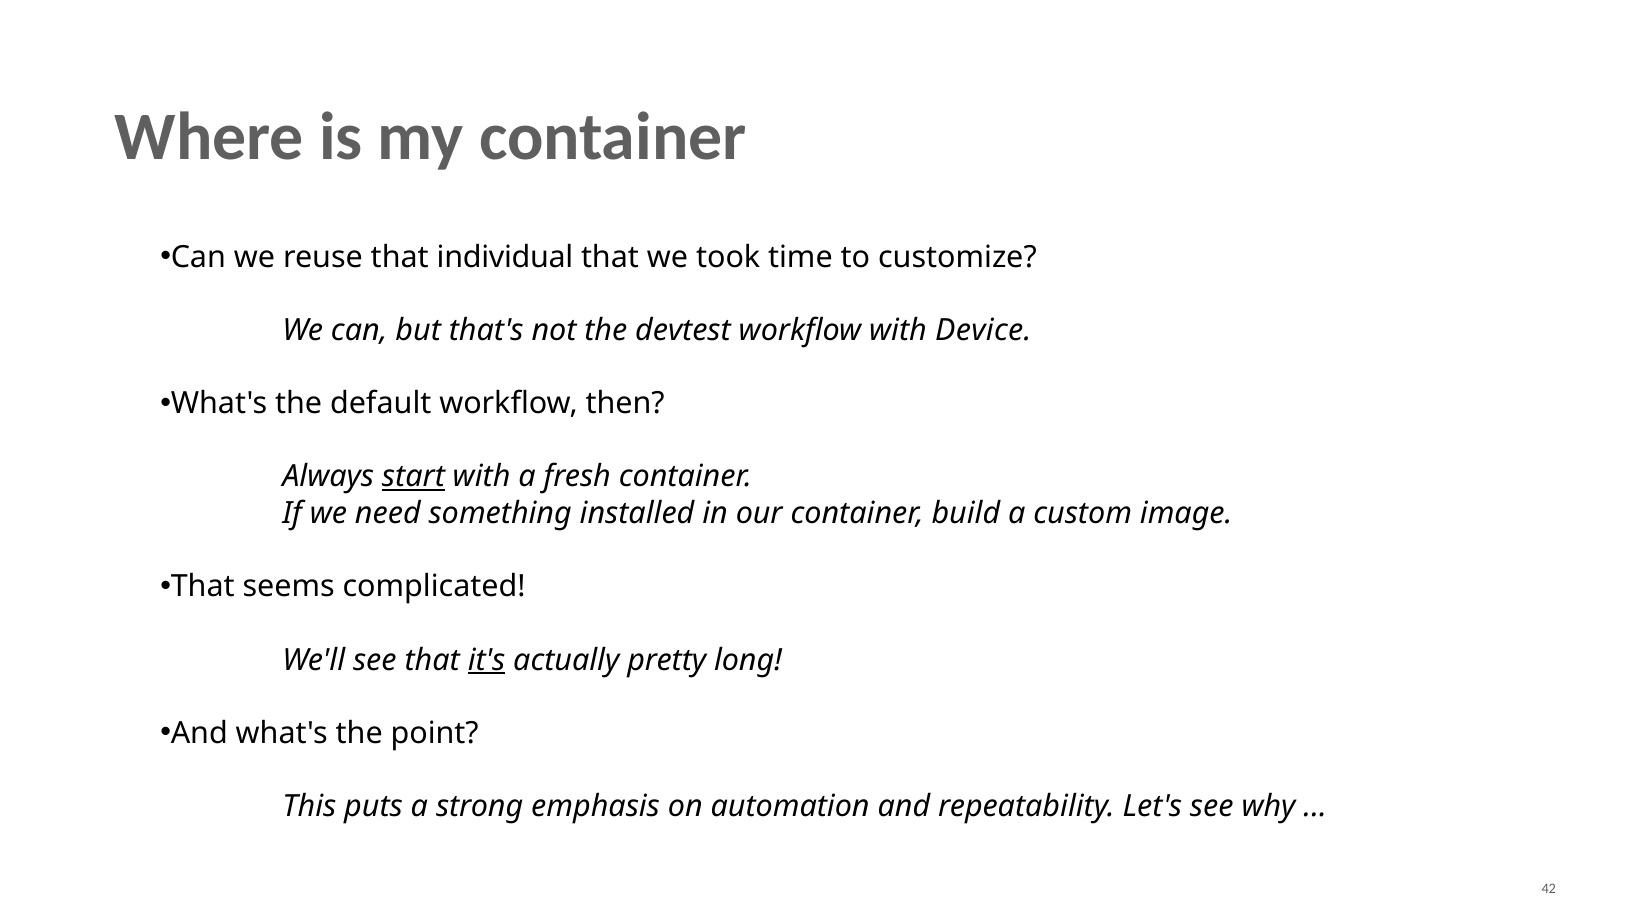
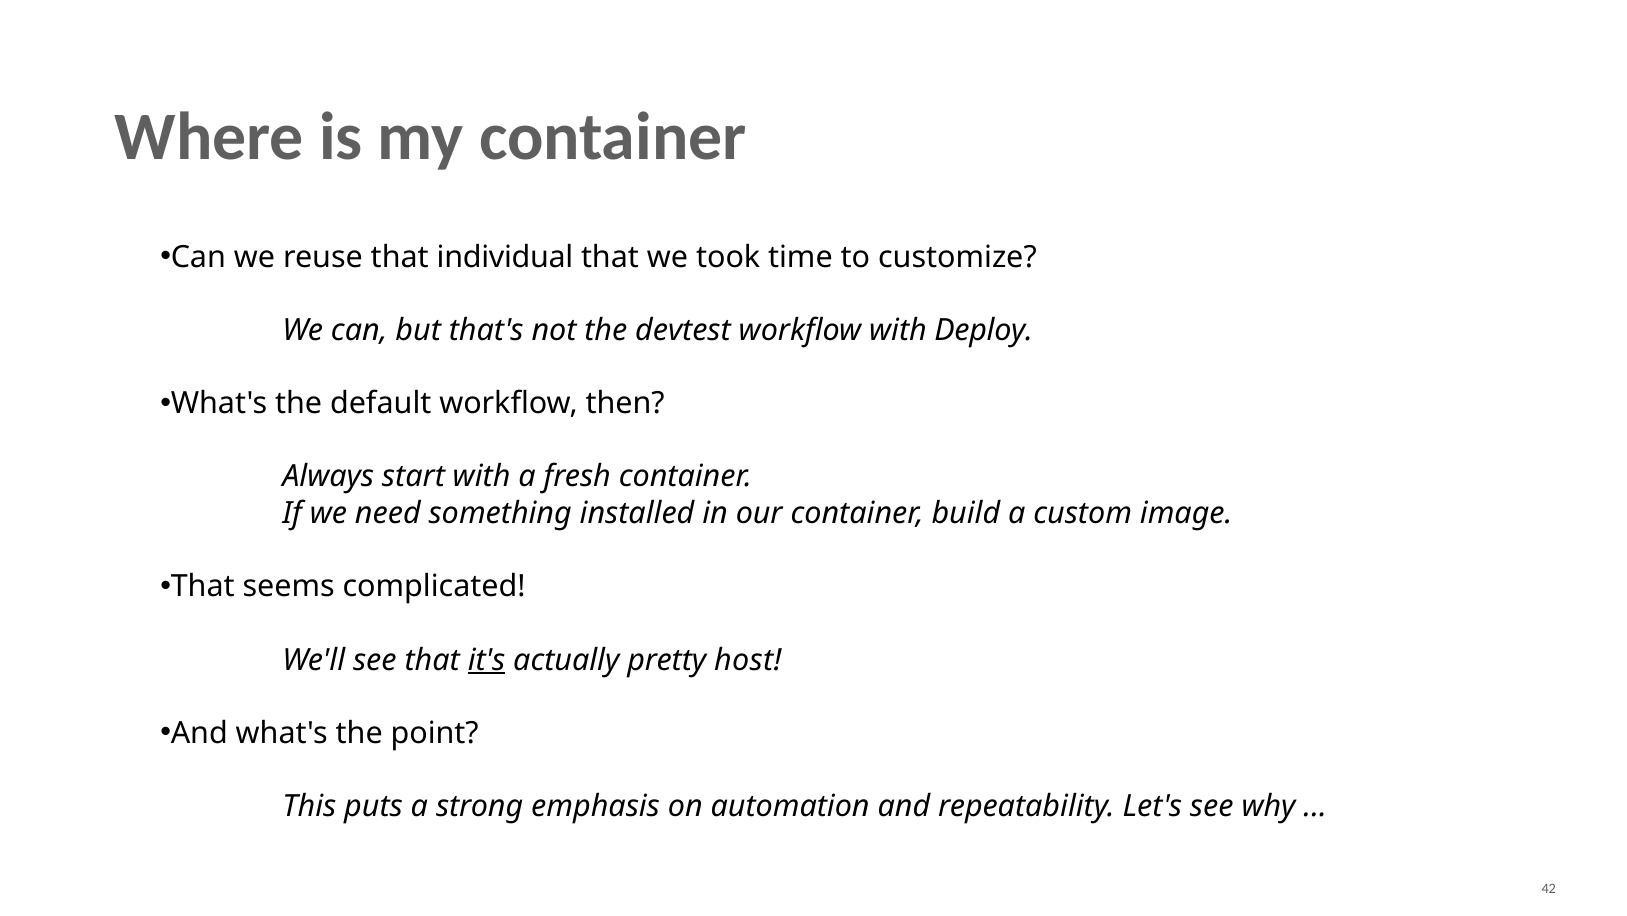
Device: Device -> Deploy (984, 330)
start underline: present -> none (413, 477)
long: long -> host (748, 660)
